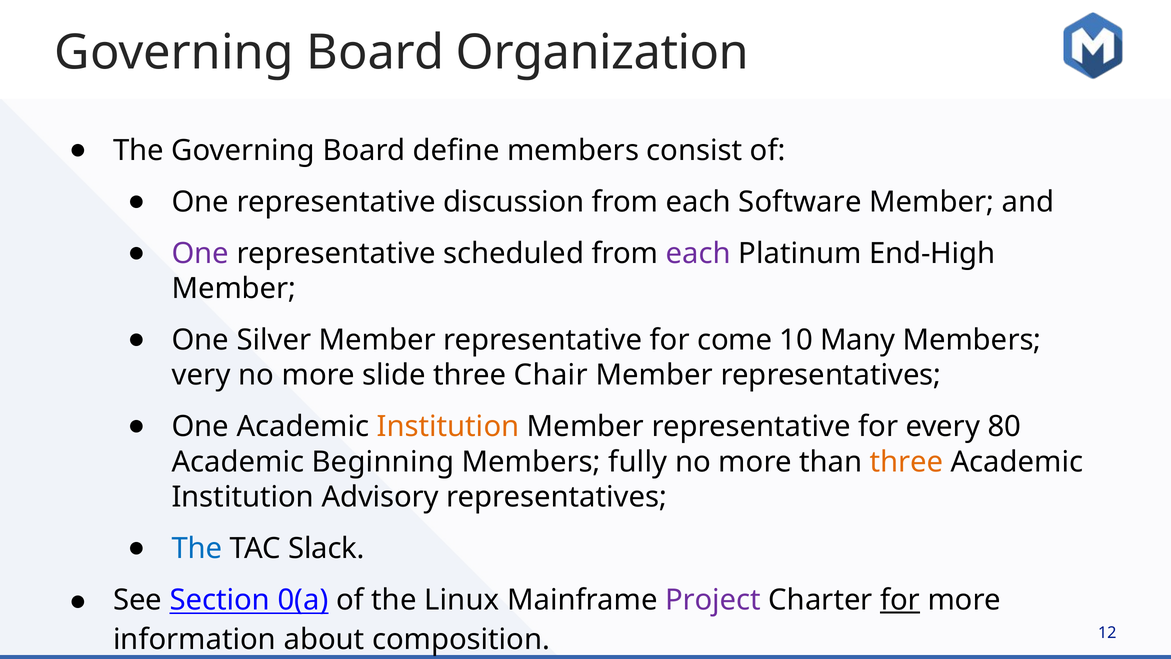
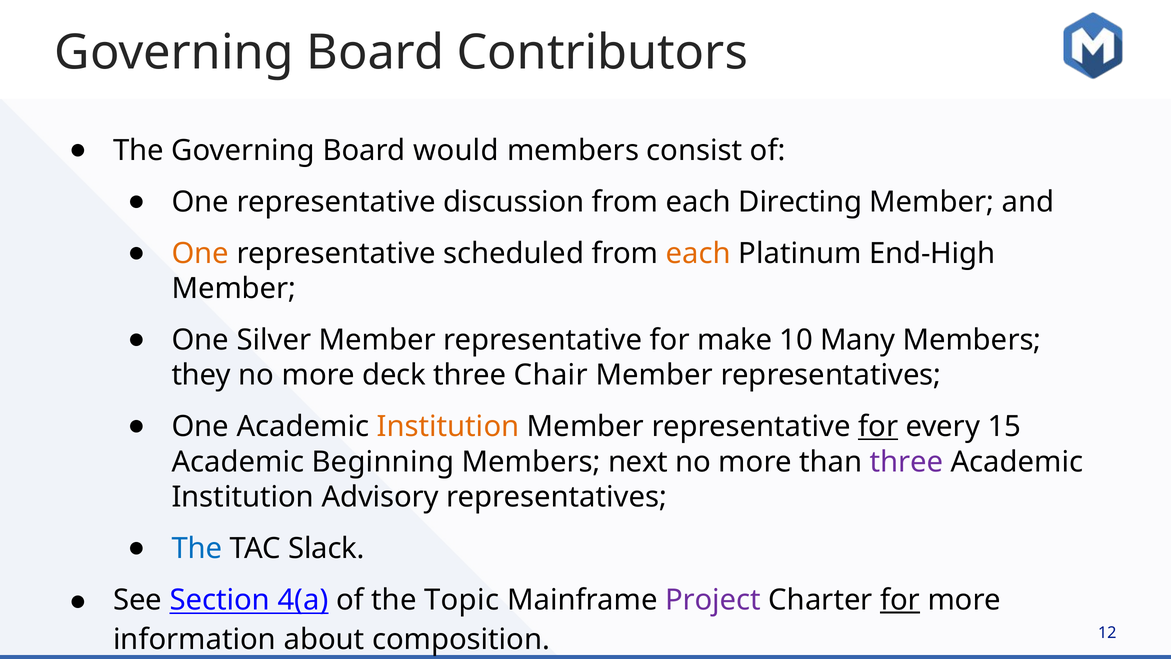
Organization: Organization -> Contributors (602, 52)
define: define -> would (456, 151)
Software: Software -> Directing (800, 202)
One colour: purple -> orange (200, 253)
each colour: purple -> orange (698, 253)
come: come -> make (735, 340)
very: very -> they (201, 375)
slide: slide -> deck (394, 375)
for underline: none -> present (878, 427)
80: 80 -> 15 (1004, 427)
fully: fully -> next (638, 462)
three colour: orange -> purple (907, 462)
0(a: 0(a -> 4(a (303, 600)
Linux: Linux -> Topic (462, 600)
